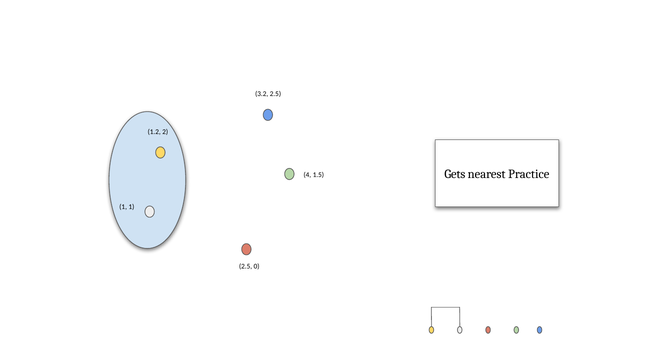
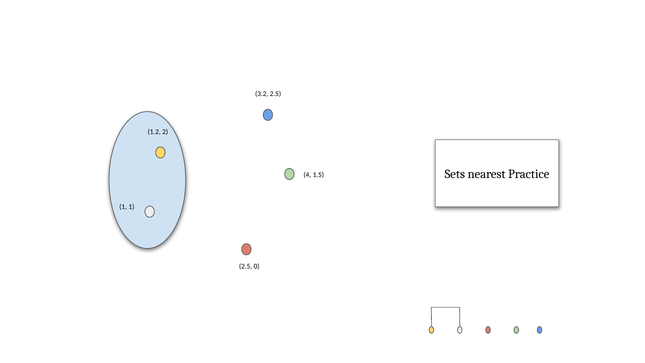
Gets: Gets -> Sets (455, 174)
